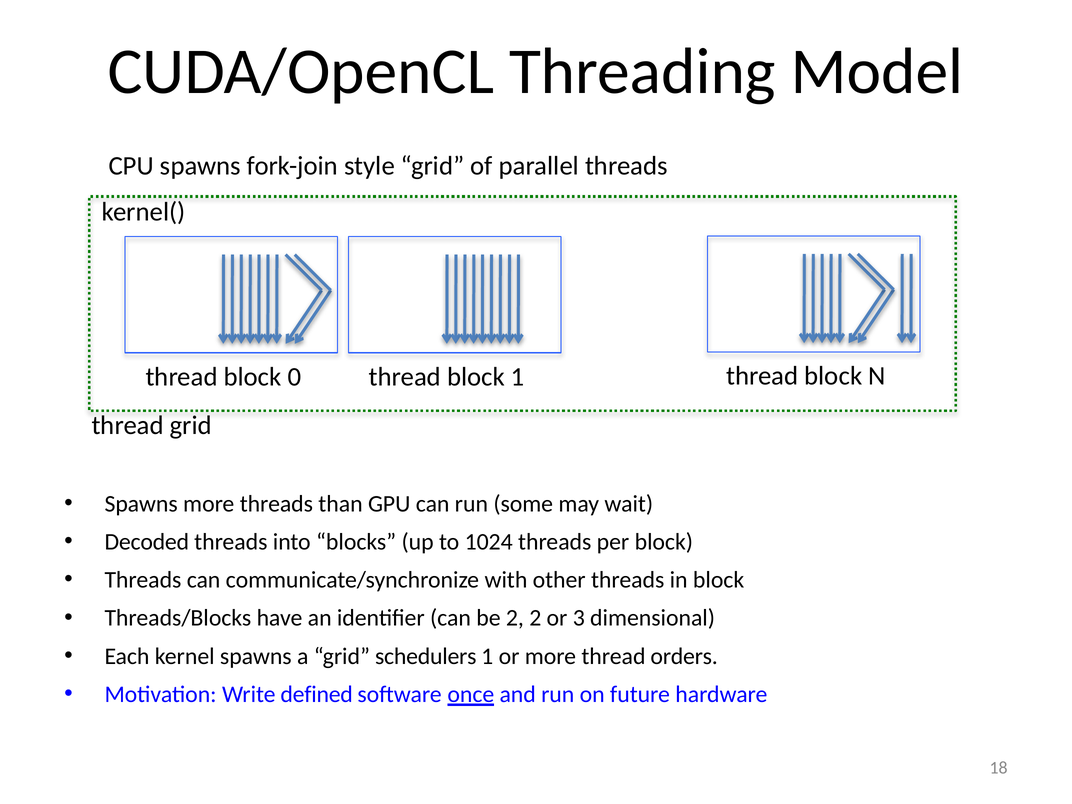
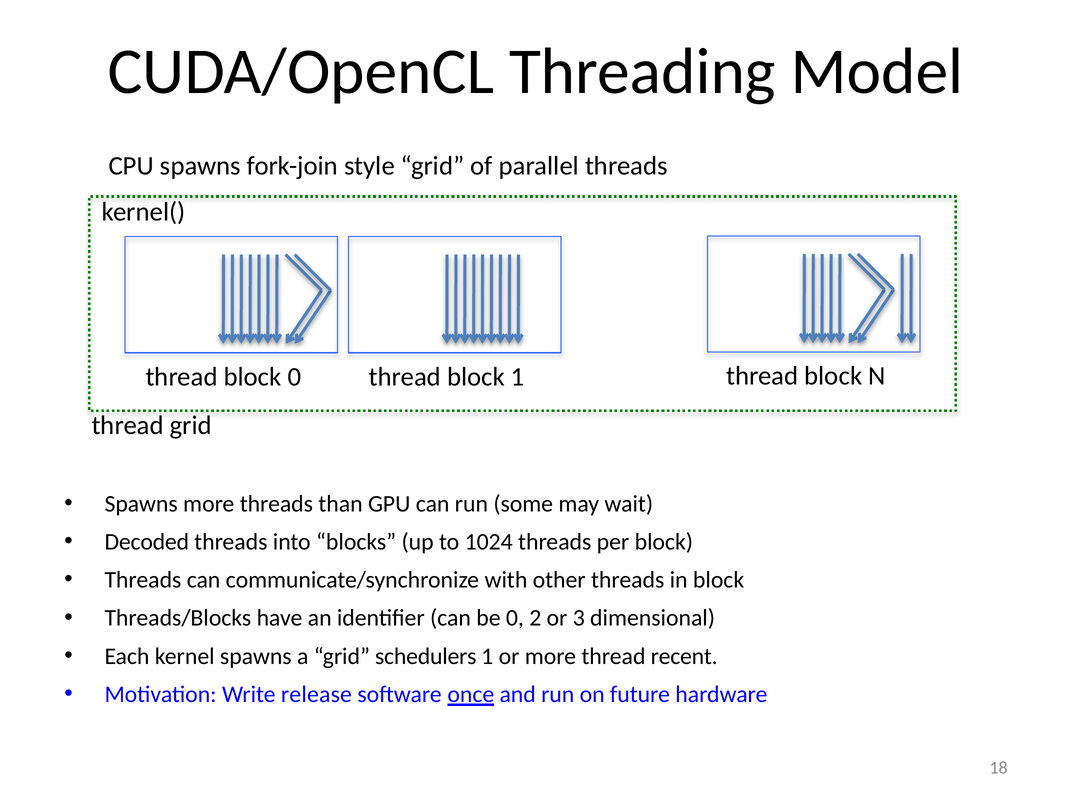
be 2: 2 -> 0 (515, 618)
orders: orders -> recent (684, 656)
defined: defined -> release (316, 694)
